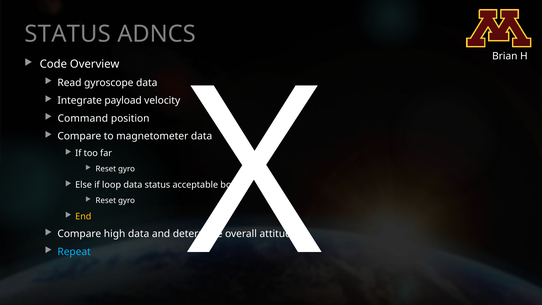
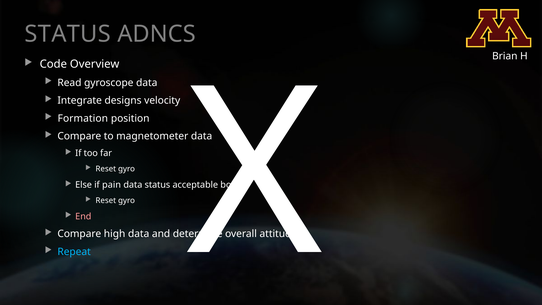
payload: payload -> designs (123, 100)
Command: Command -> Formation (83, 118)
loop: loop -> pain (112, 185)
End colour: yellow -> pink (83, 216)
